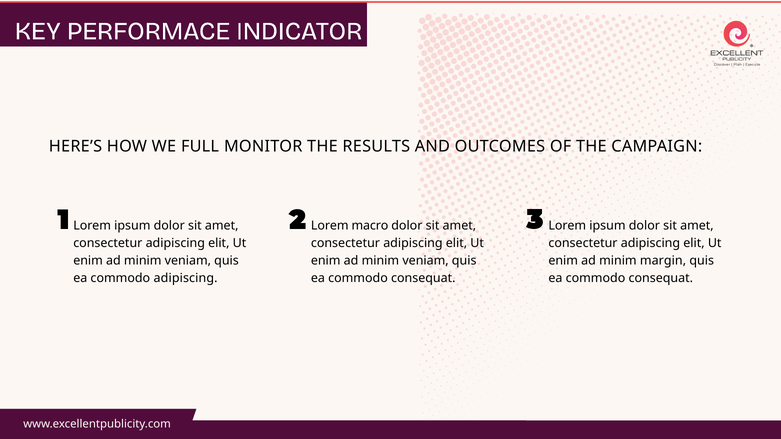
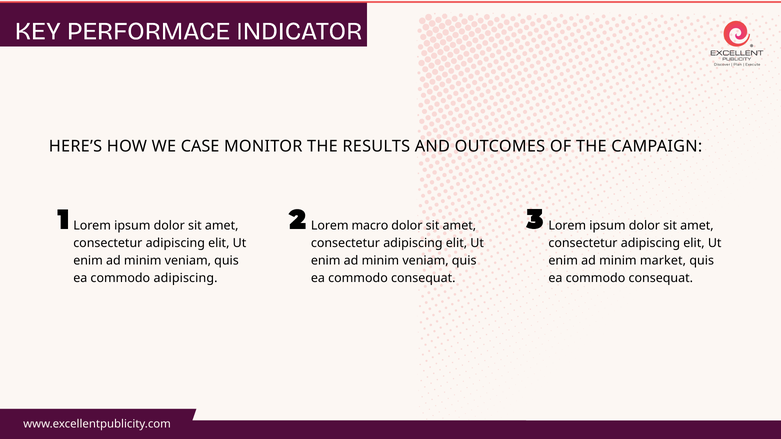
FULL: FULL -> CASE (200, 147)
margin: margin -> market (663, 261)
